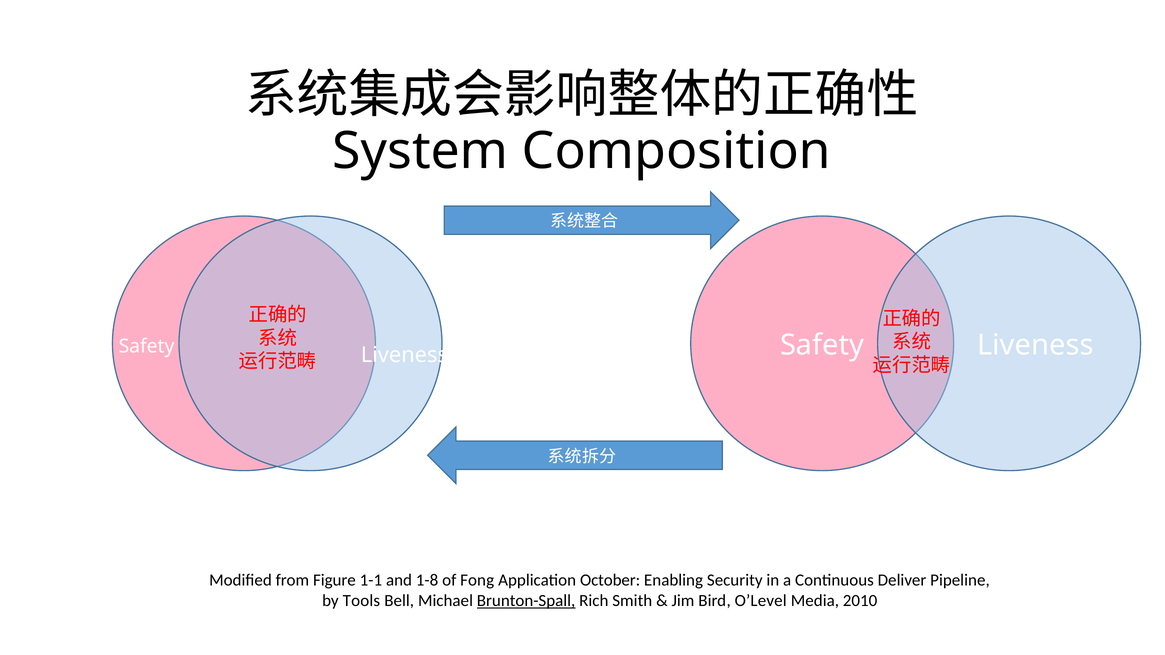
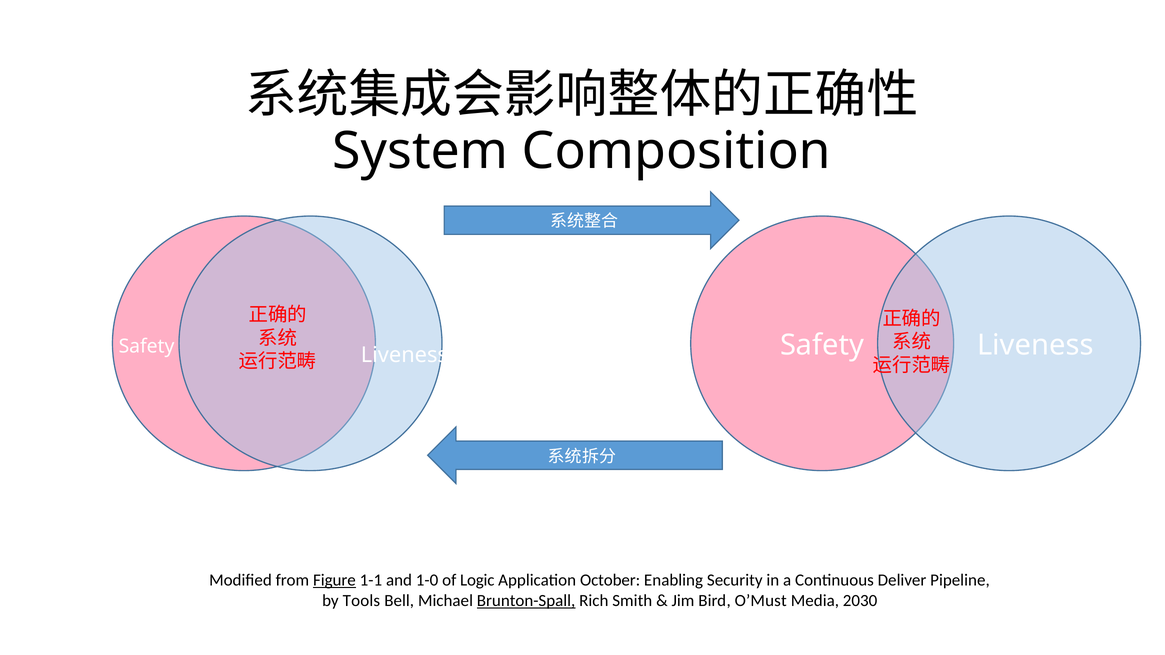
Figure underline: none -> present (334, 580)
1-8: 1-8 -> 1-0 (427, 580)
Fong: Fong -> Logic (477, 580)
O’Level: O’Level -> O’Must (761, 601)
2010: 2010 -> 2030 (860, 601)
